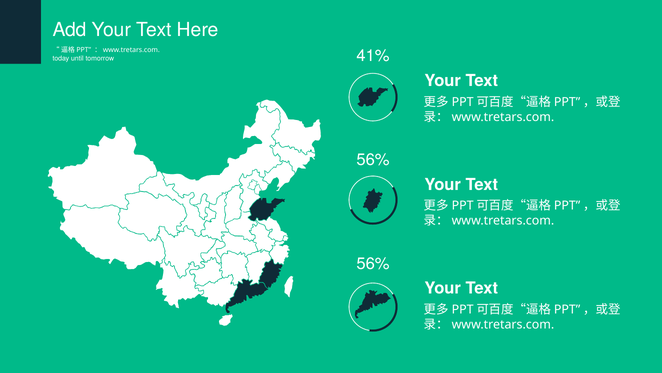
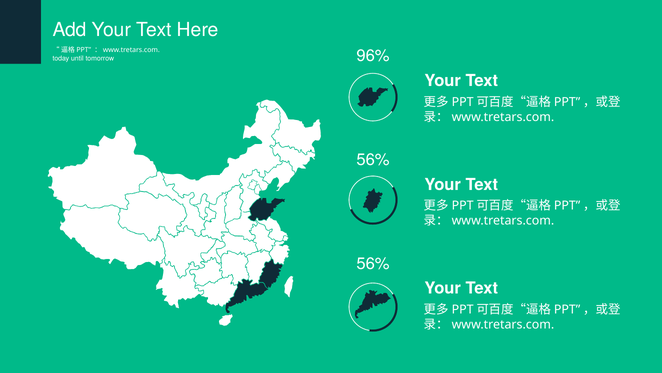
41%: 41% -> 96% (373, 56)
